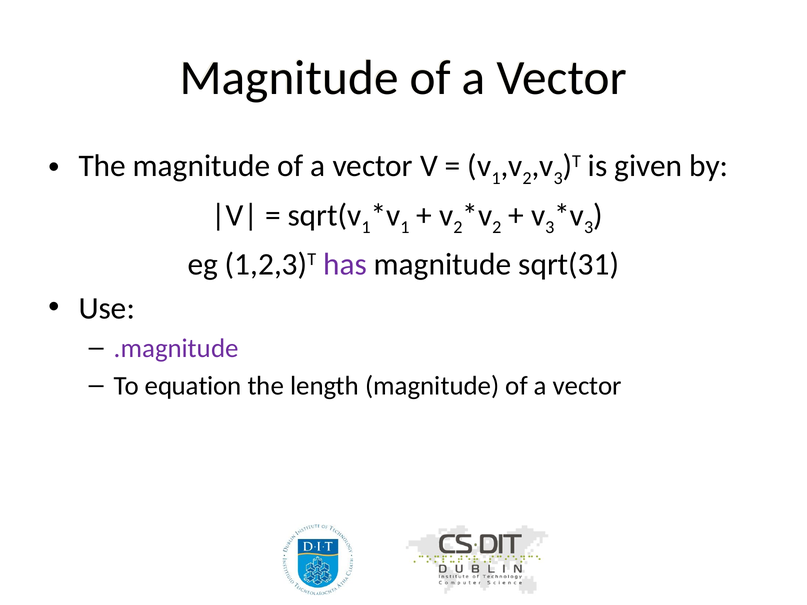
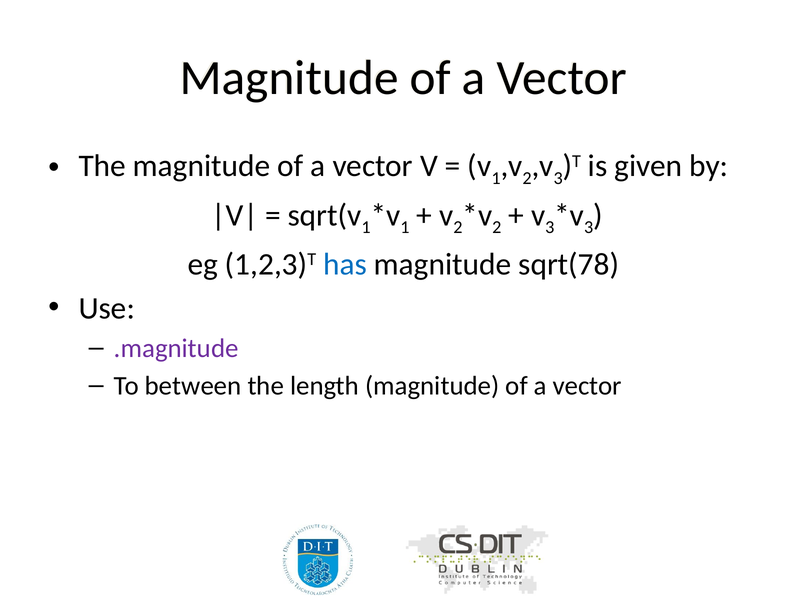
has colour: purple -> blue (345, 264)
sqrt(31: sqrt(31 -> sqrt(78 (569, 264)
equation: equation -> between (193, 386)
